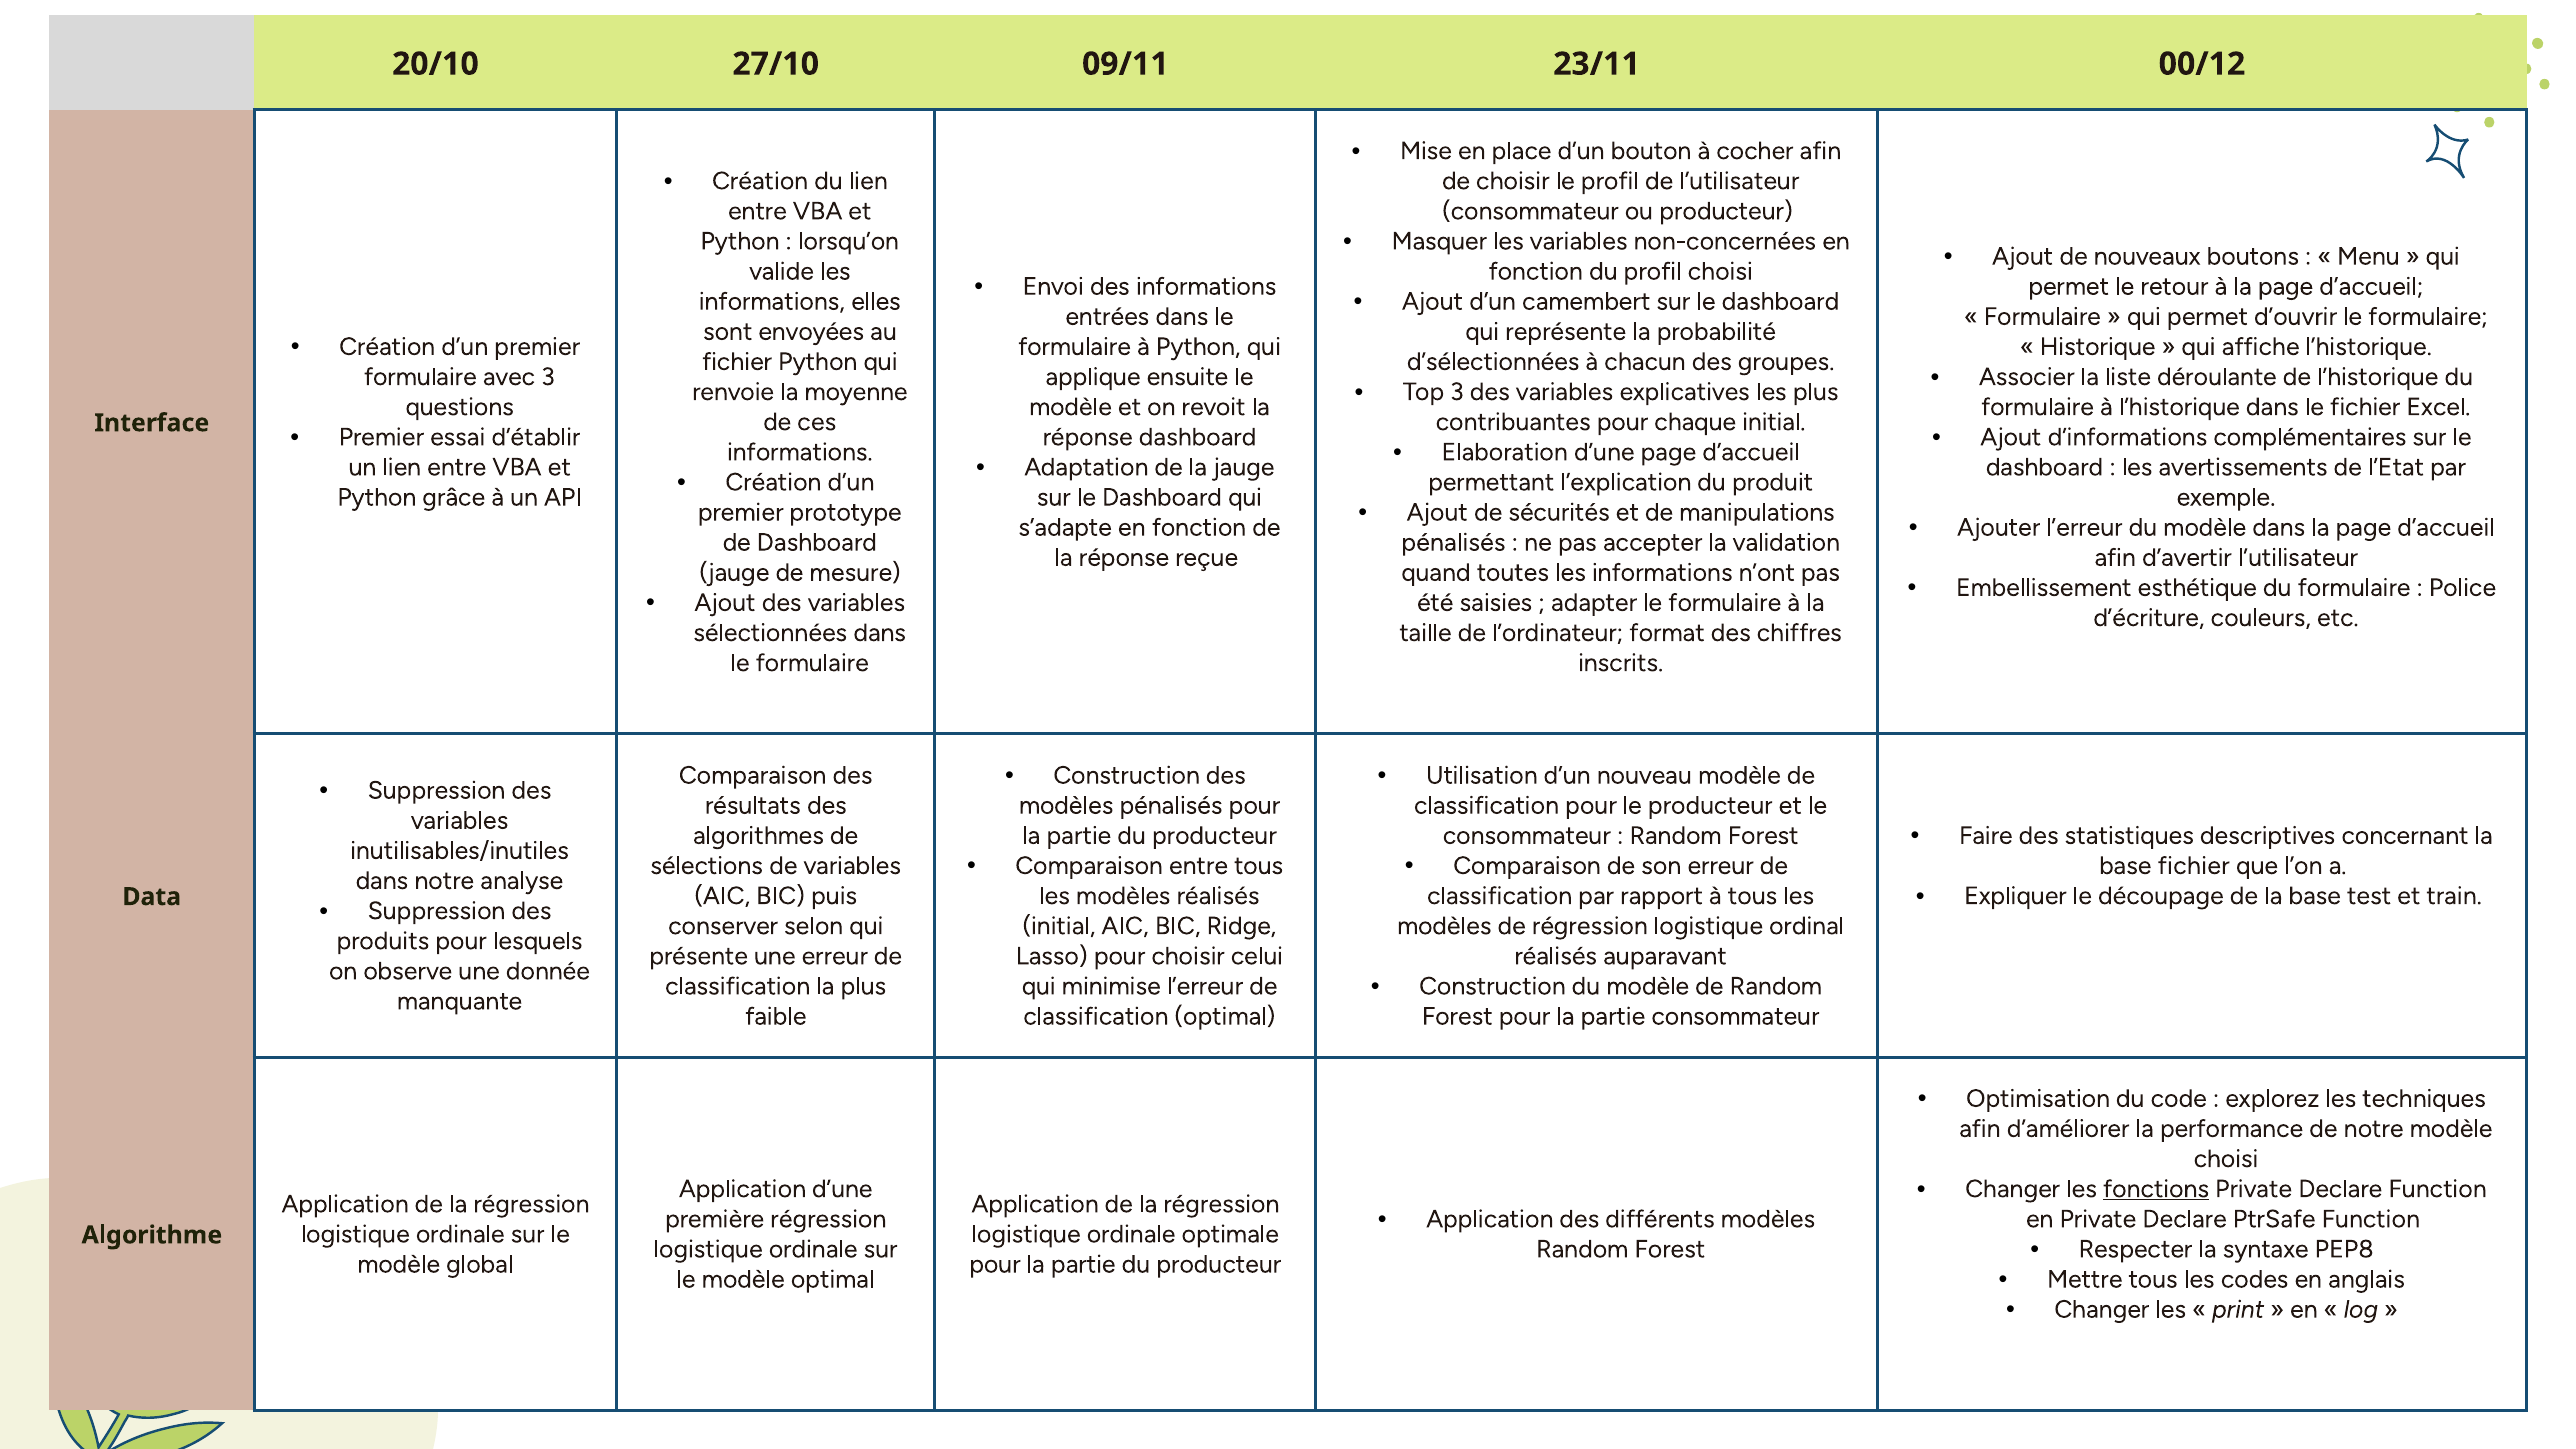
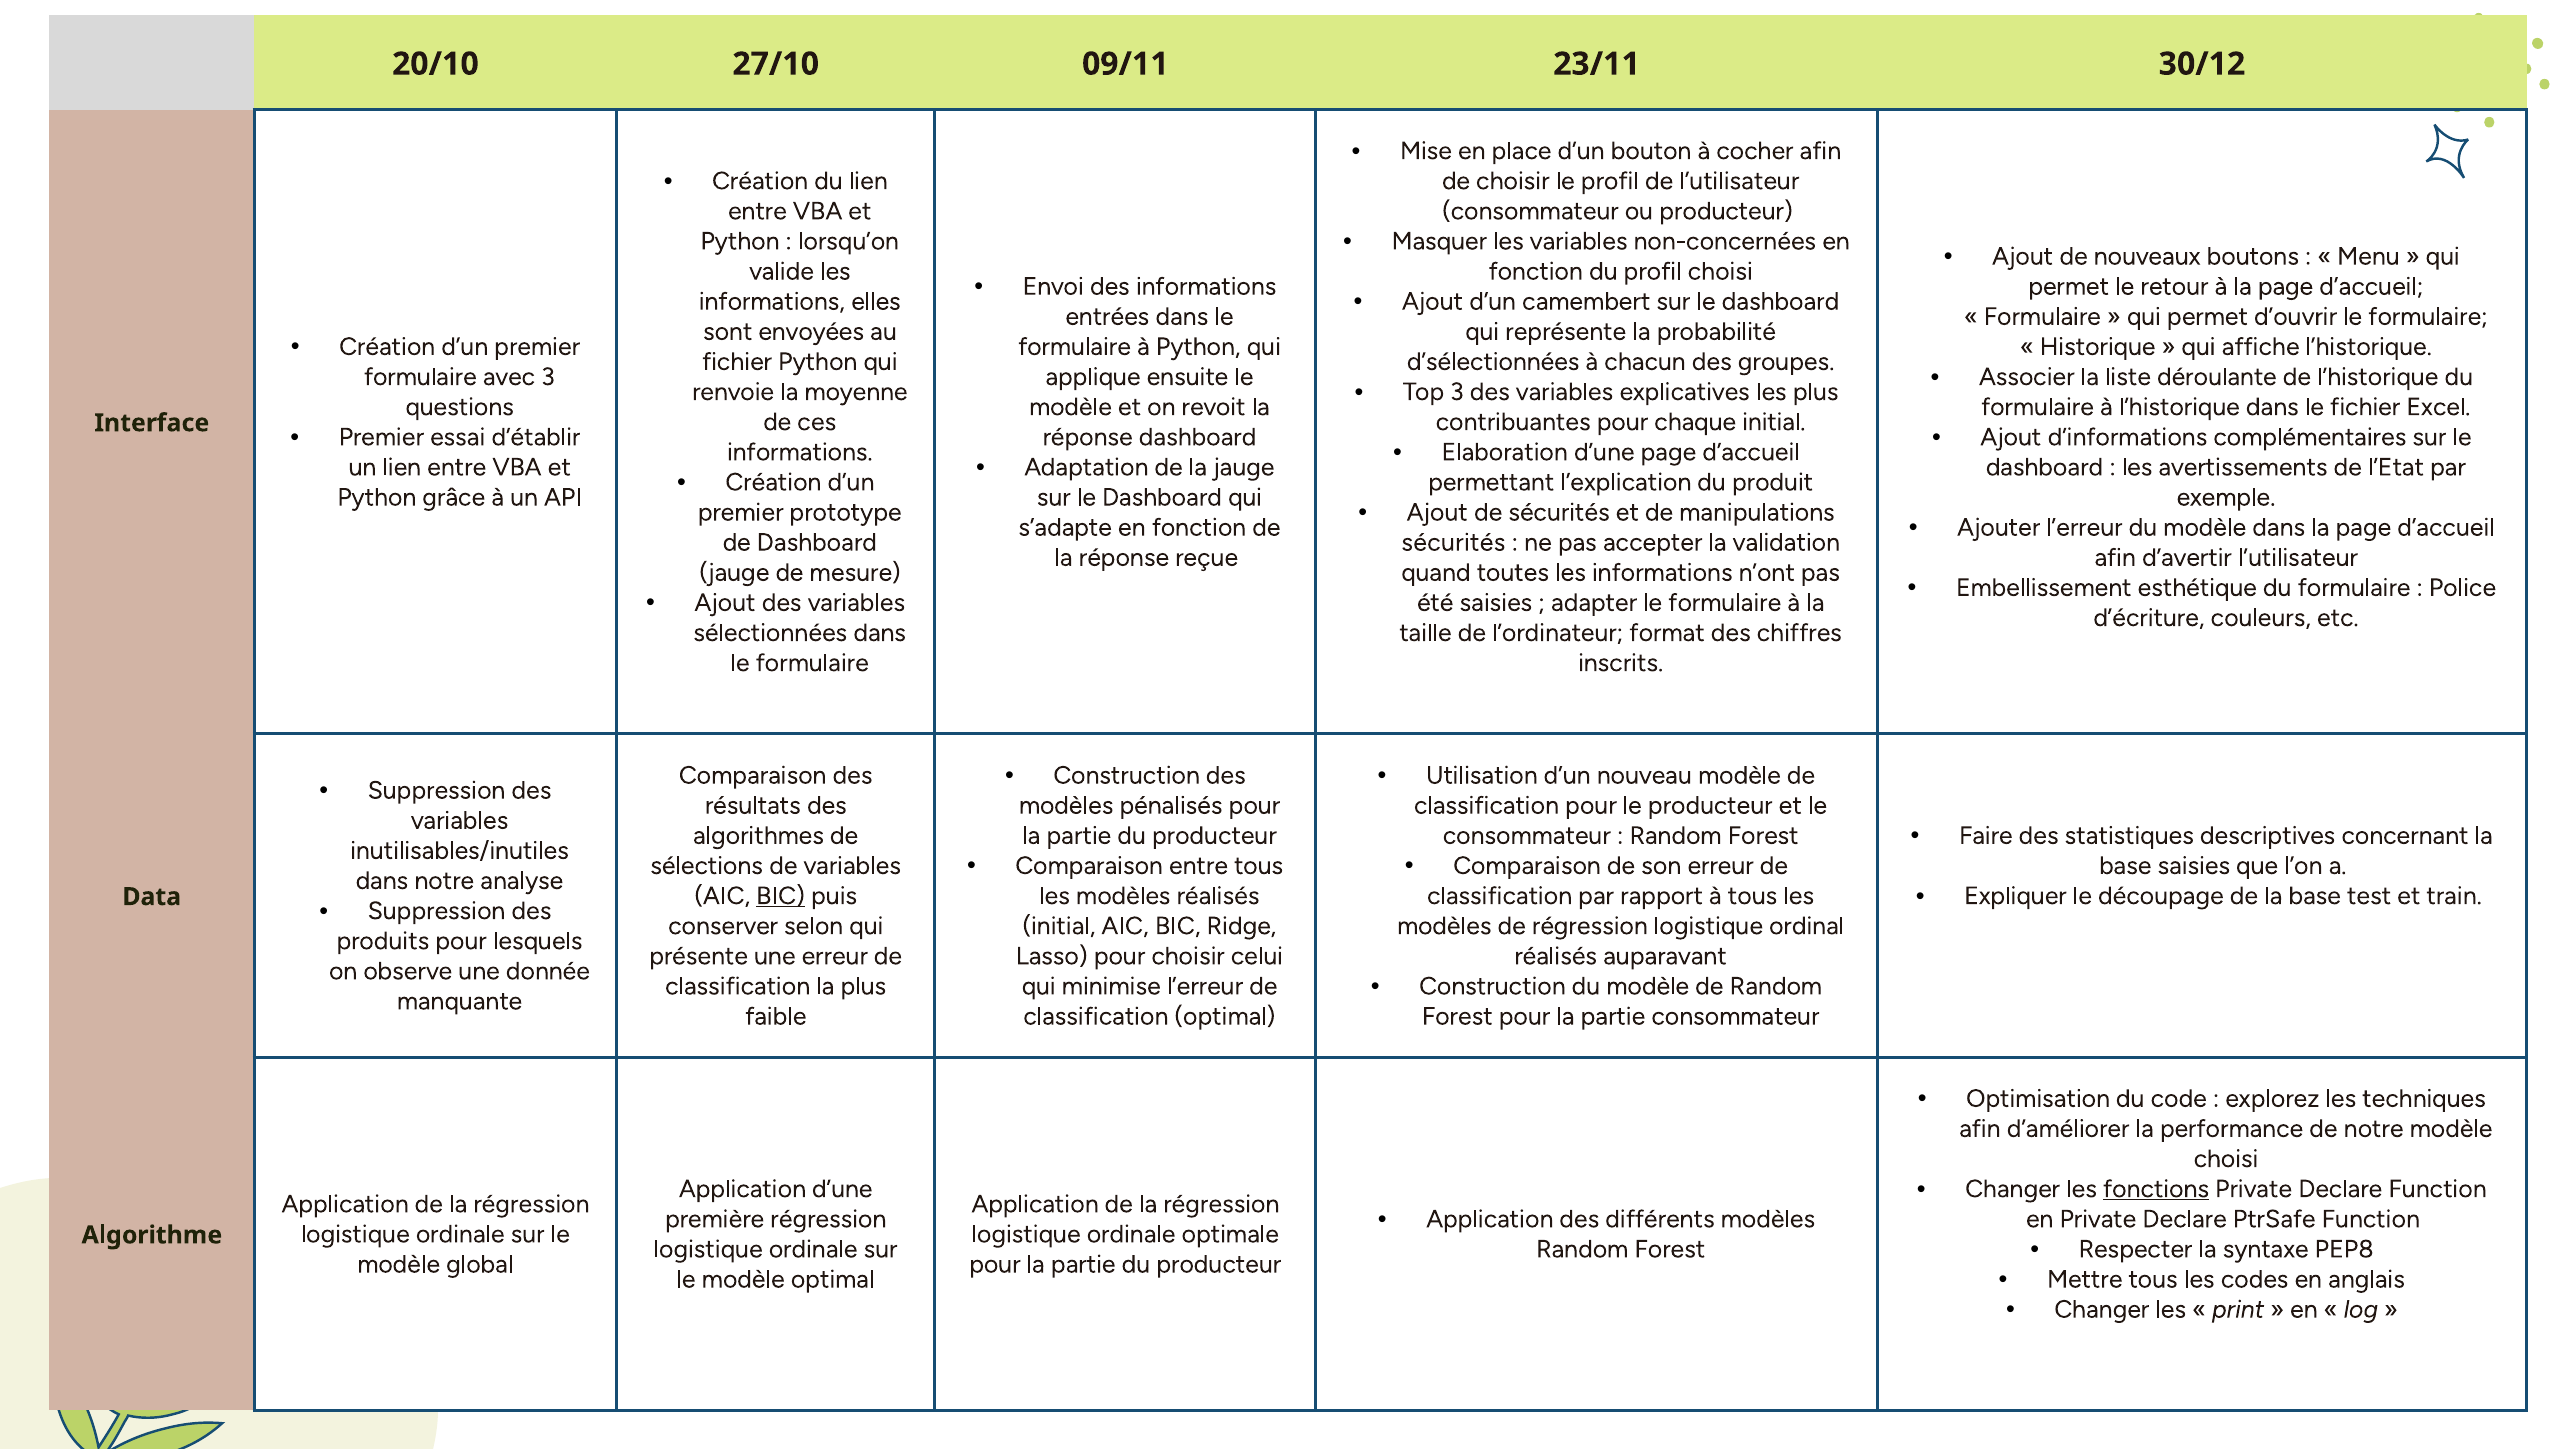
00/12: 00/12 -> 30/12 (2202, 64)
pénalisés: pénalisés -> sécurités (1453, 542)
base fichier: fichier -> saisies (2194, 866)
BIC underline: none -> present (781, 896)
